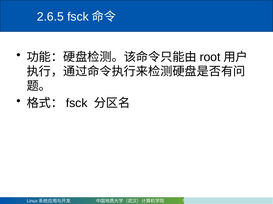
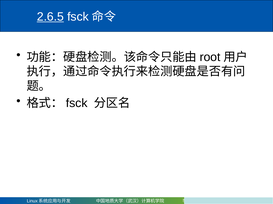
2.6.5 underline: none -> present (50, 17)
